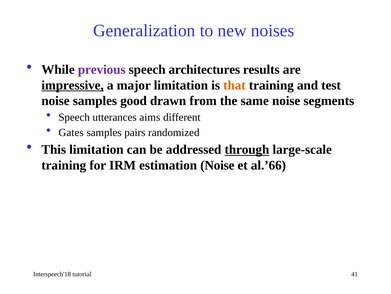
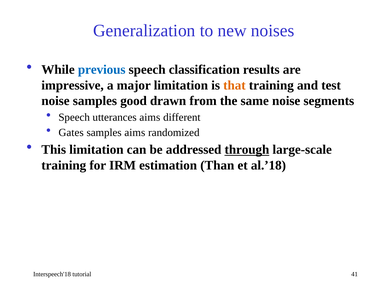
previous colour: purple -> blue (102, 69)
architectures: architectures -> classification (204, 69)
impressive underline: present -> none (73, 85)
samples pairs: pairs -> aims (135, 132)
estimation Noise: Noise -> Than (217, 165)
al.’66: al.’66 -> al.’18 (268, 165)
